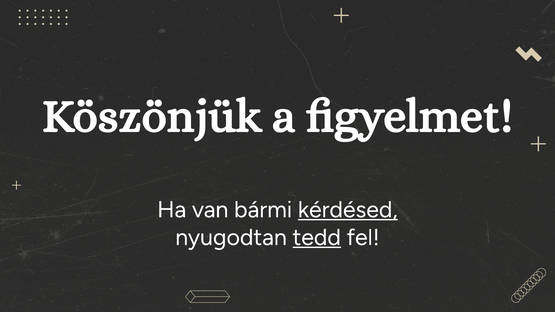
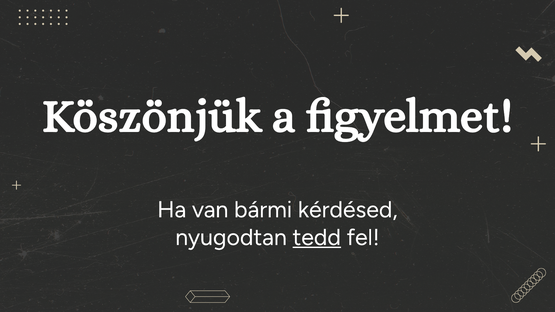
kérdésed underline: present -> none (348, 210)
